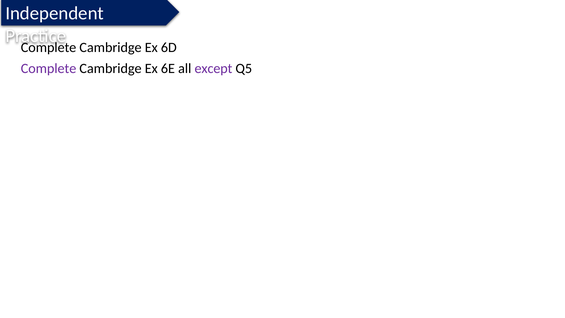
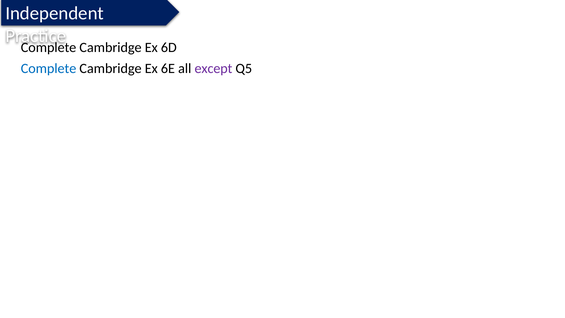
Complete colour: purple -> blue (49, 68)
